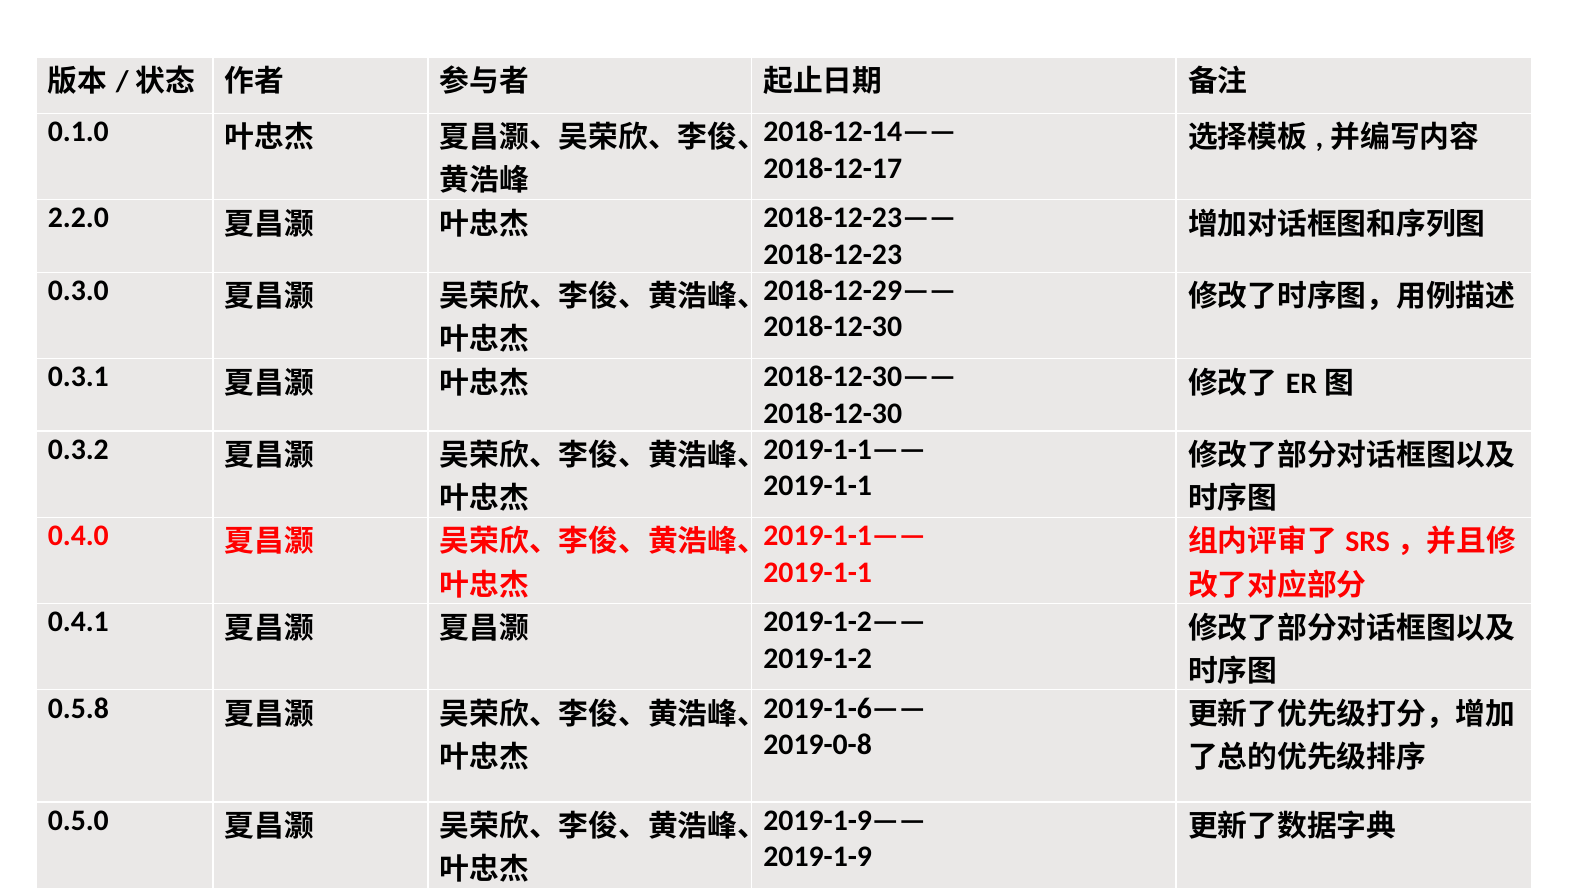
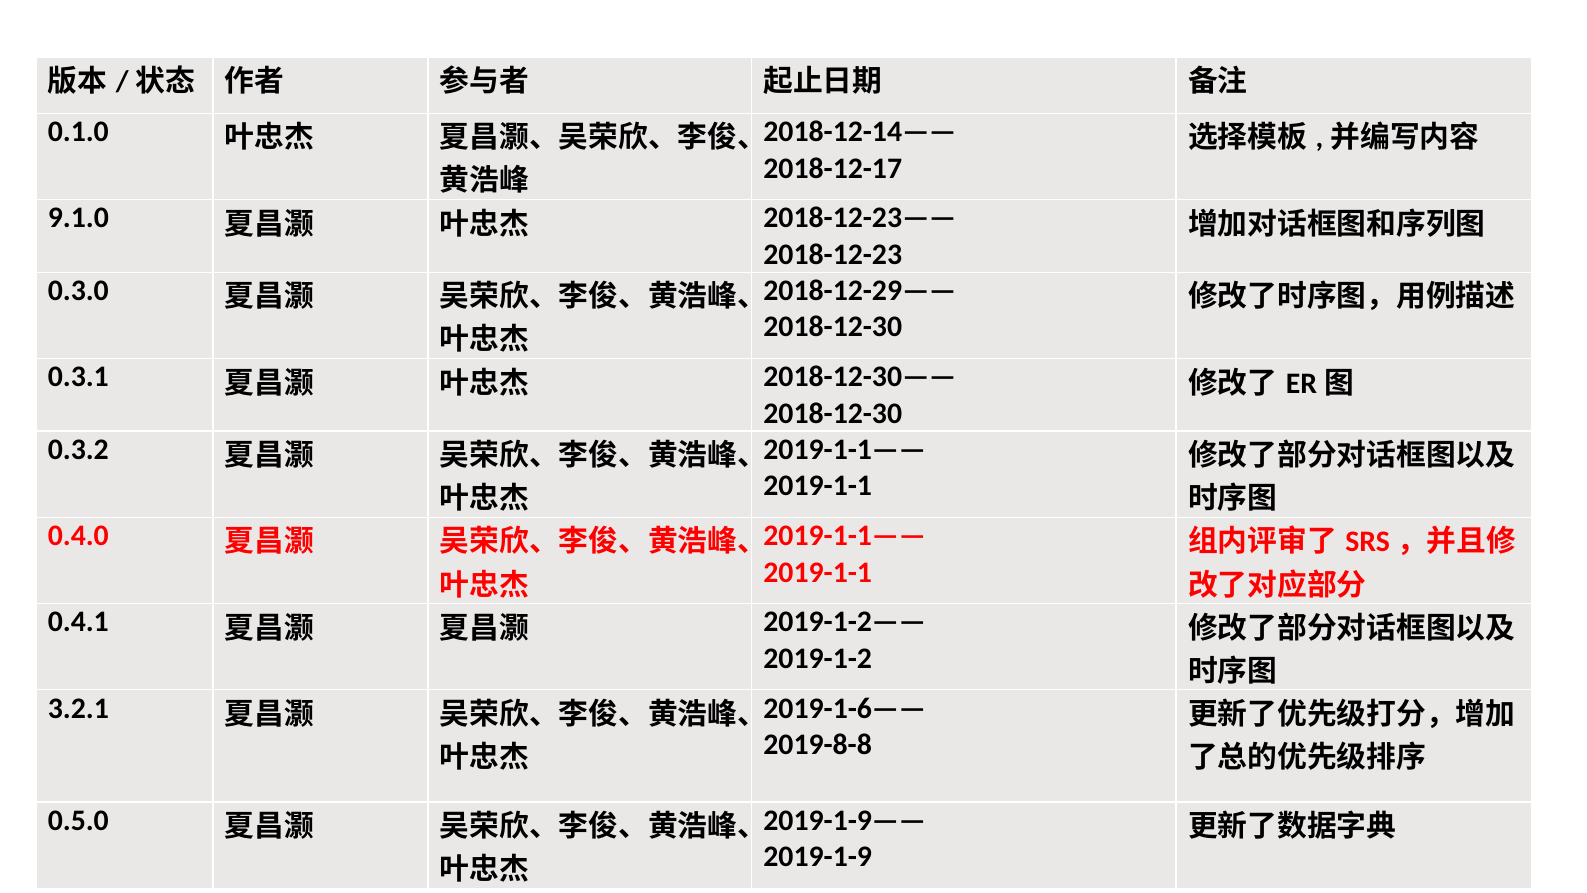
2.2.0: 2.2.0 -> 9.1.0 (78, 218)
0.5.8: 0.5.8 -> 3.2.1 (78, 708)
2019-0-8: 2019-0-8 -> 2019-8-8 (818, 744)
